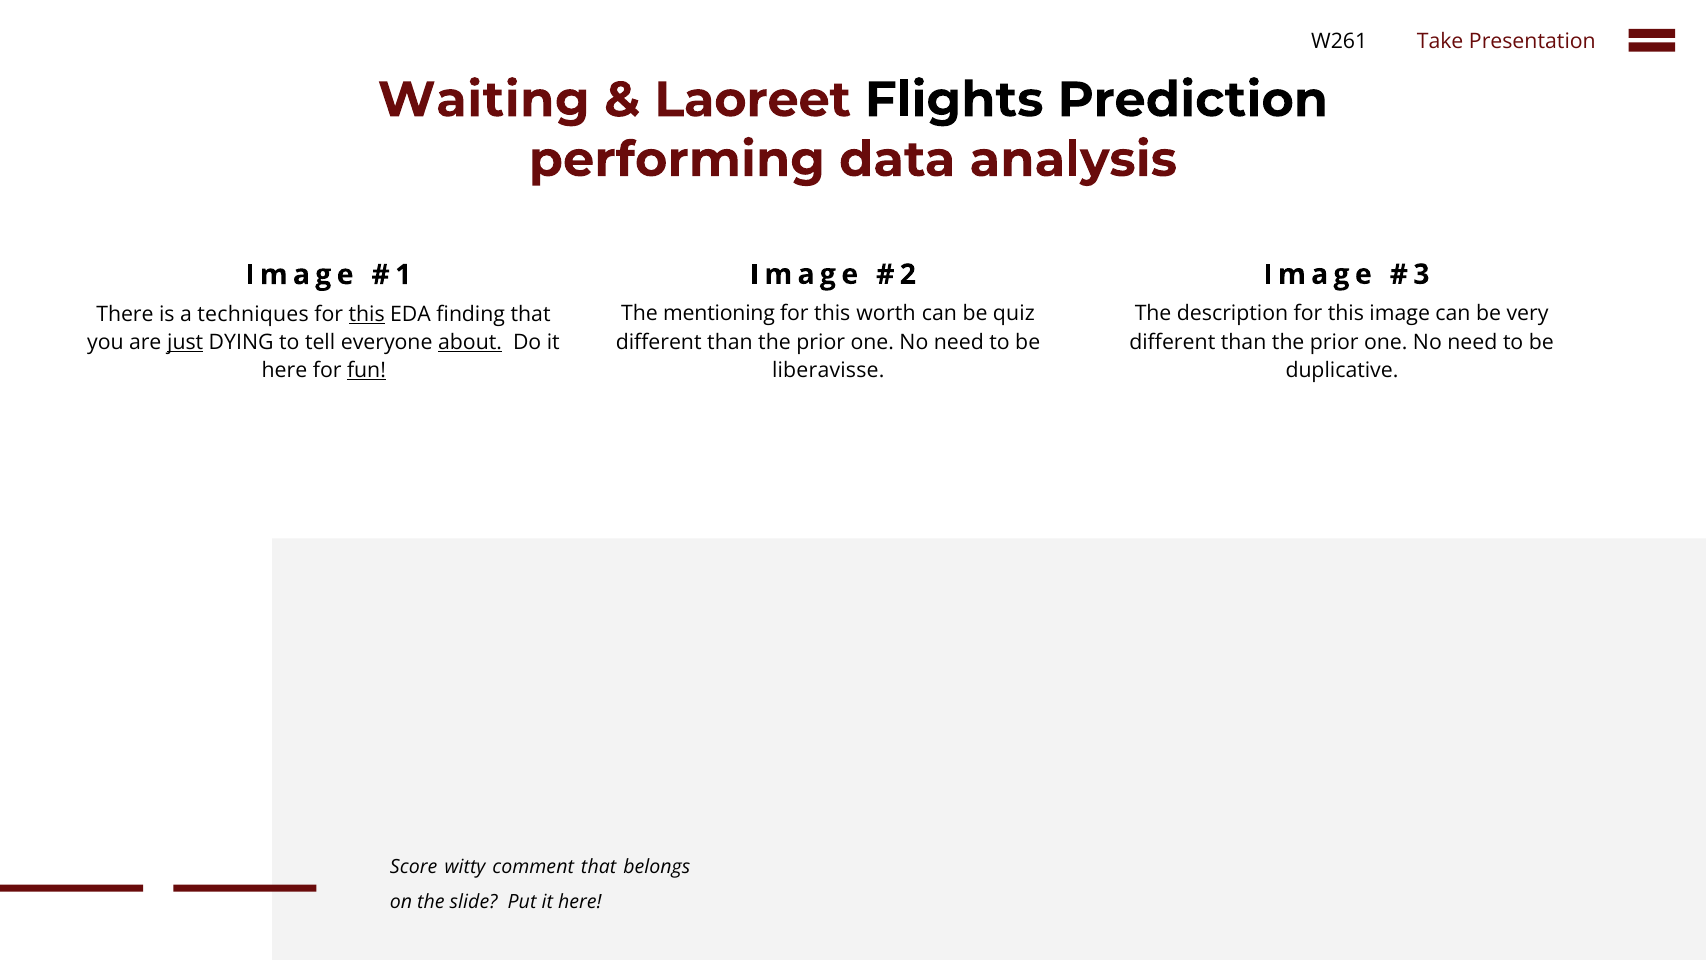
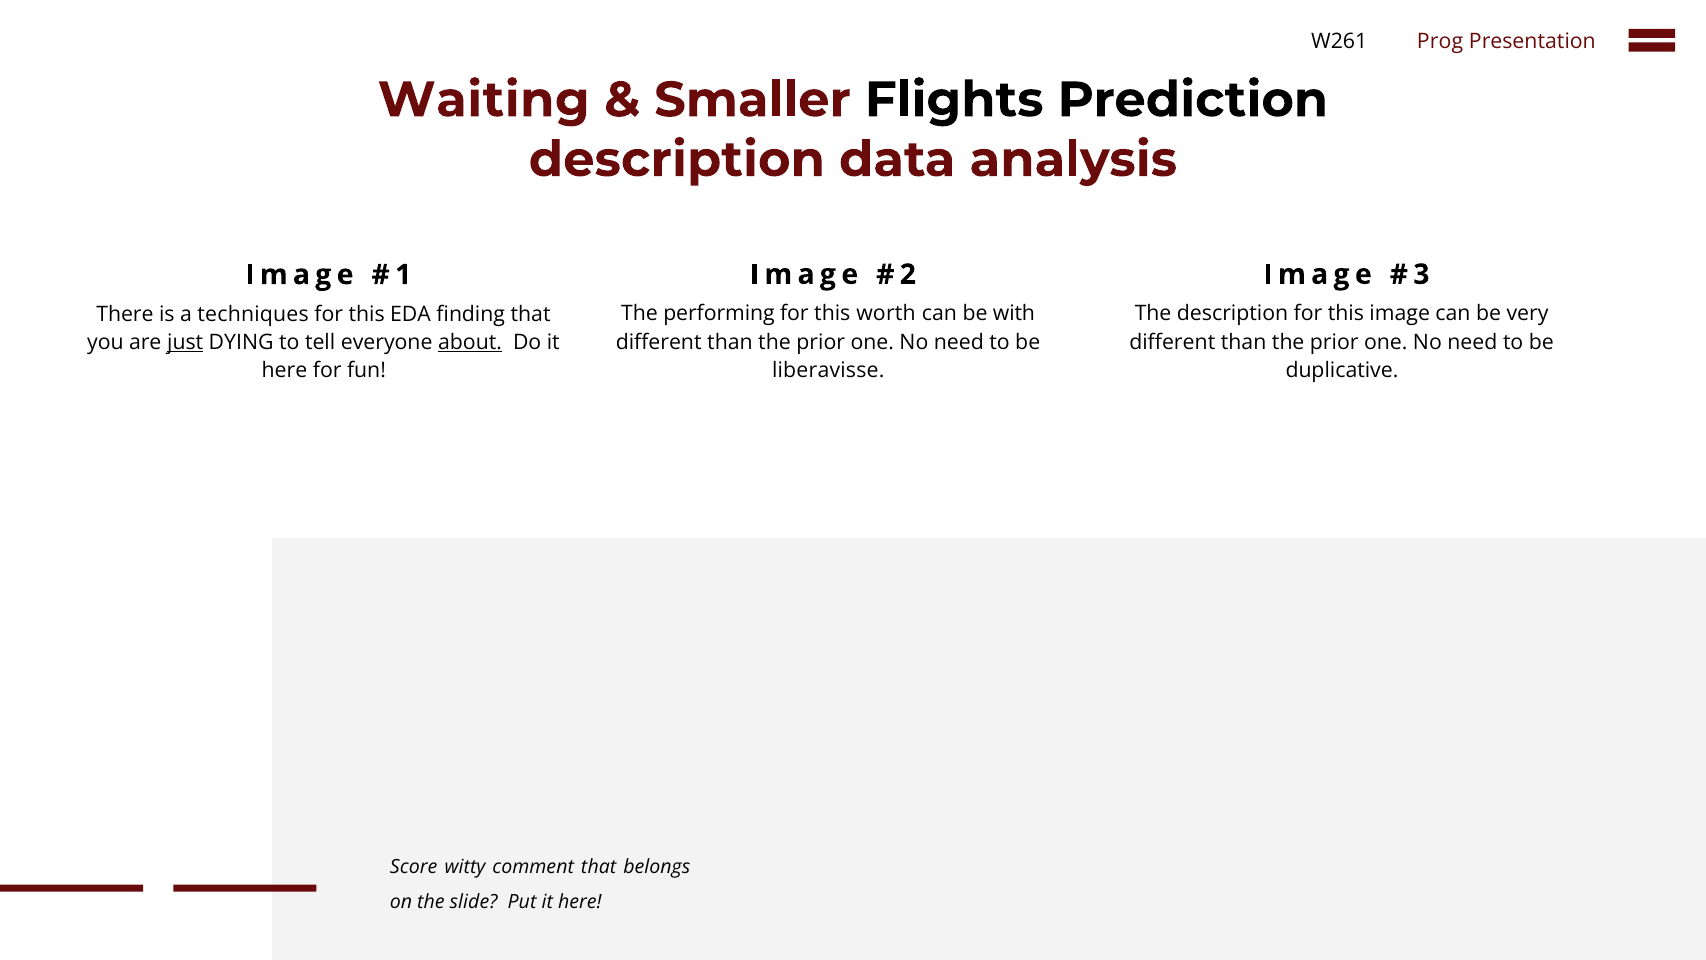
Take: Take -> Prog (1440, 41)
Laoreet: Laoreet -> Smaller (753, 100)
performing: performing -> description (677, 160)
mentioning: mentioning -> performing (719, 314)
quiz: quiz -> with (1014, 314)
this underline: present -> none (367, 314)
fun underline: present -> none (366, 370)
